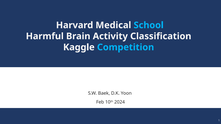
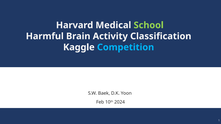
School colour: light blue -> light green (149, 25)
